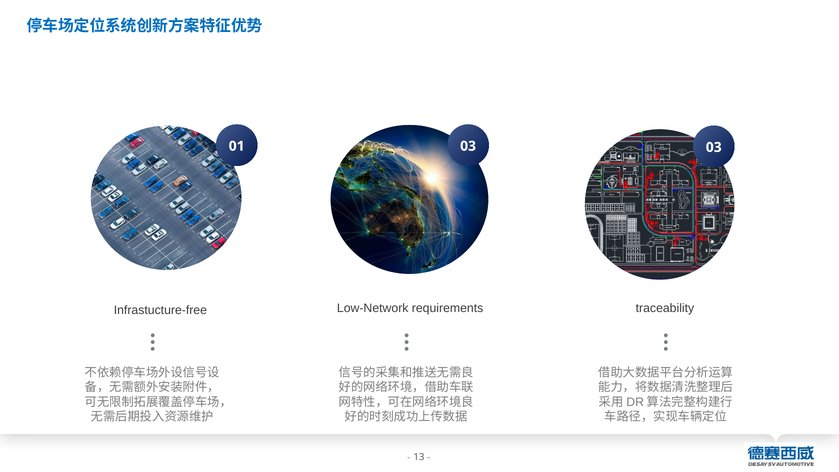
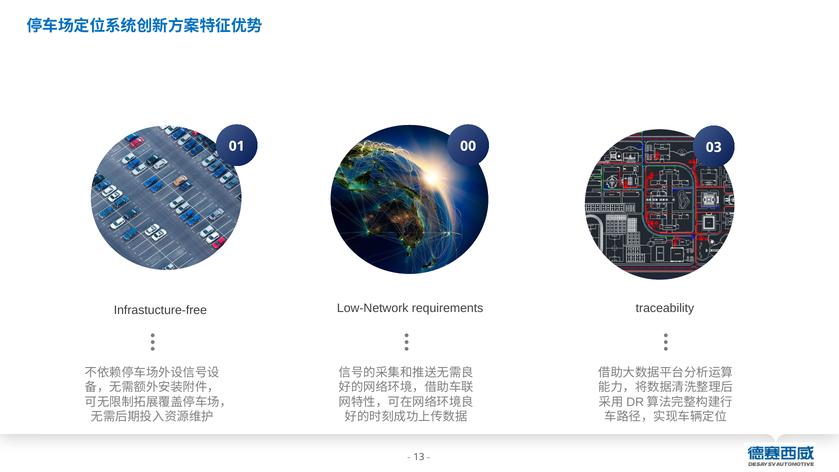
01 03: 03 -> 00 (468, 146)
